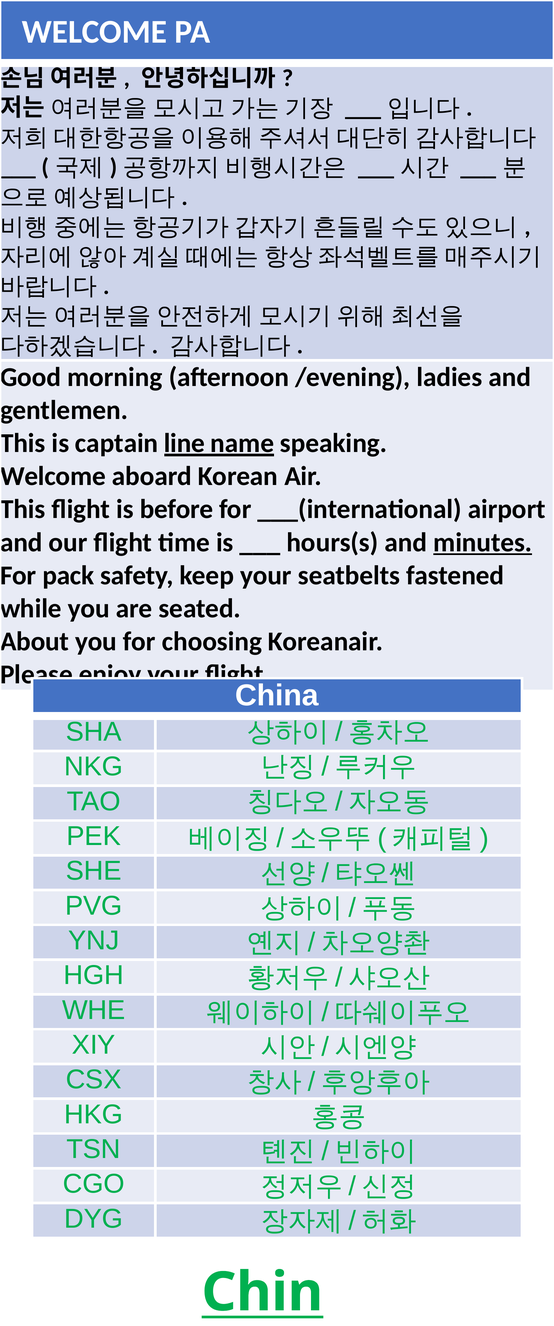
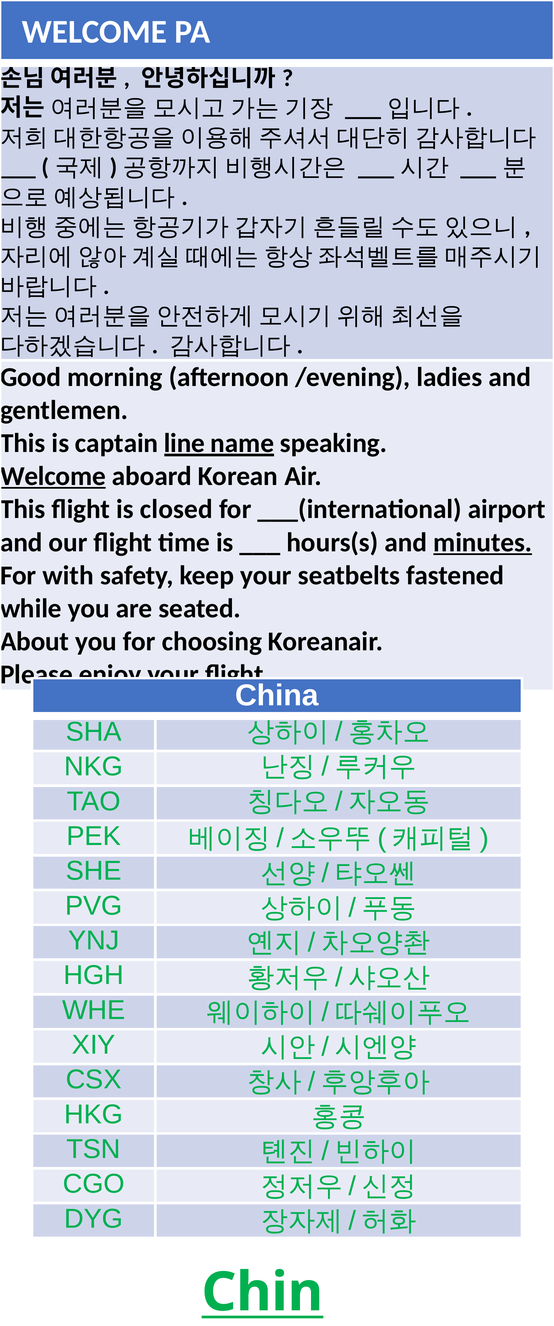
Welcome underline: none -> present (53, 476)
before: before -> closed (176, 509)
pack: pack -> with (68, 575)
